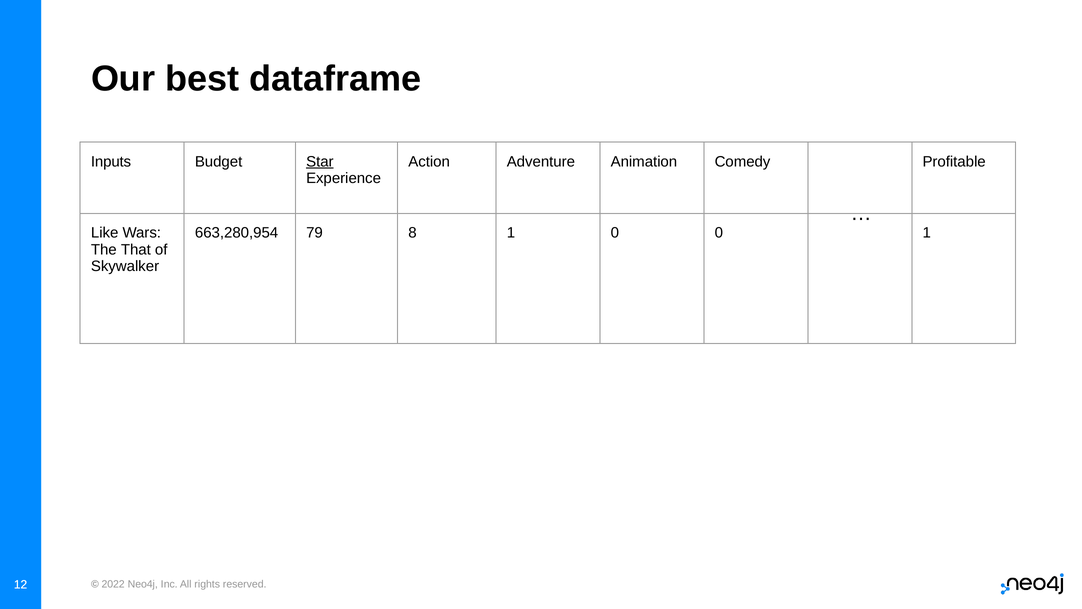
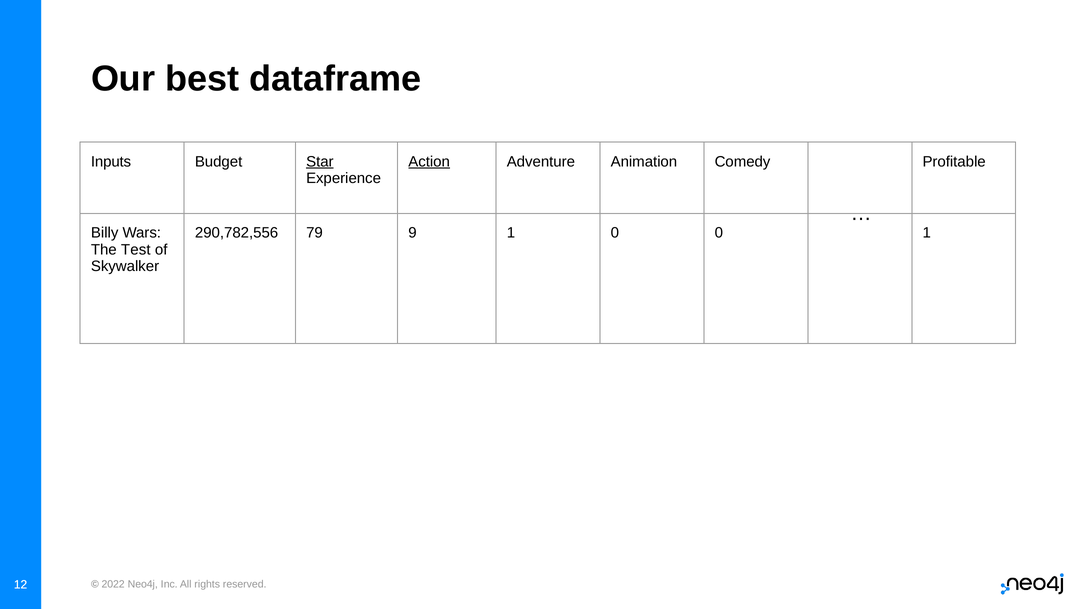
Action underline: none -> present (429, 162)
Like: Like -> Billy (105, 233)
663,280,954: 663,280,954 -> 290,782,556 (237, 233)
8: 8 -> 9 (412, 233)
That: That -> Test (136, 249)
